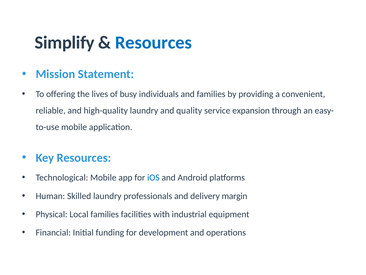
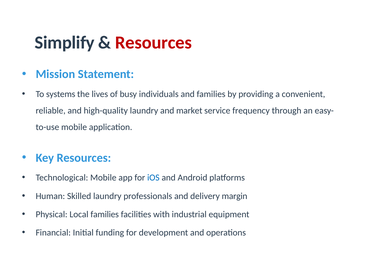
Resources colour: blue -> red (154, 42)
offering: offering -> systems (61, 94)
quality: quality -> market (189, 110)
expansion: expansion -> frequency (251, 110)
